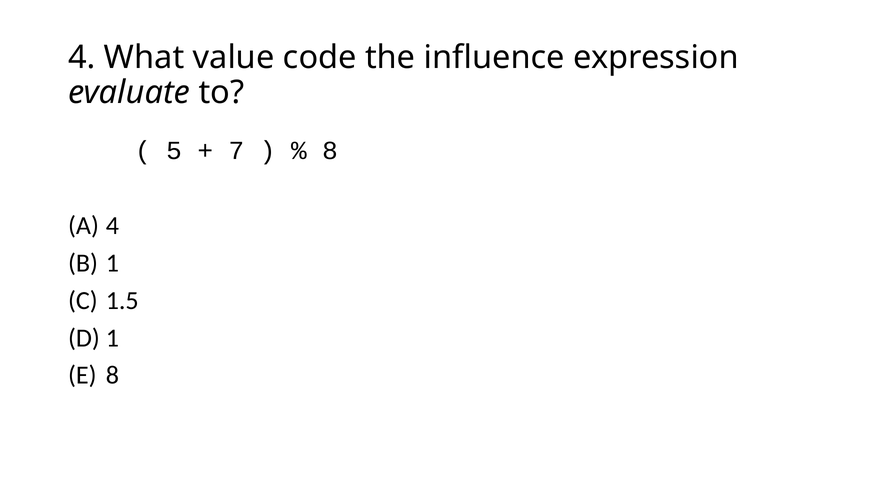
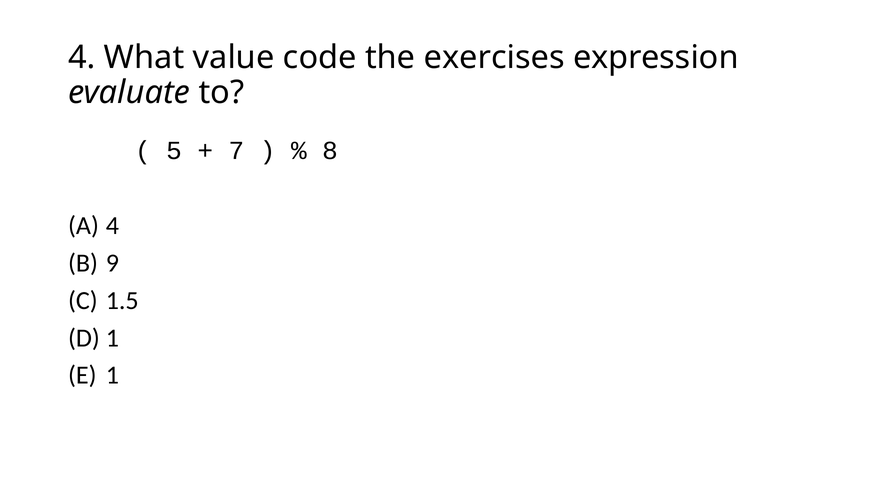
influence: influence -> exercises (494, 57)
1: 1 -> 9 (112, 263)
8: 8 -> 1 (112, 376)
